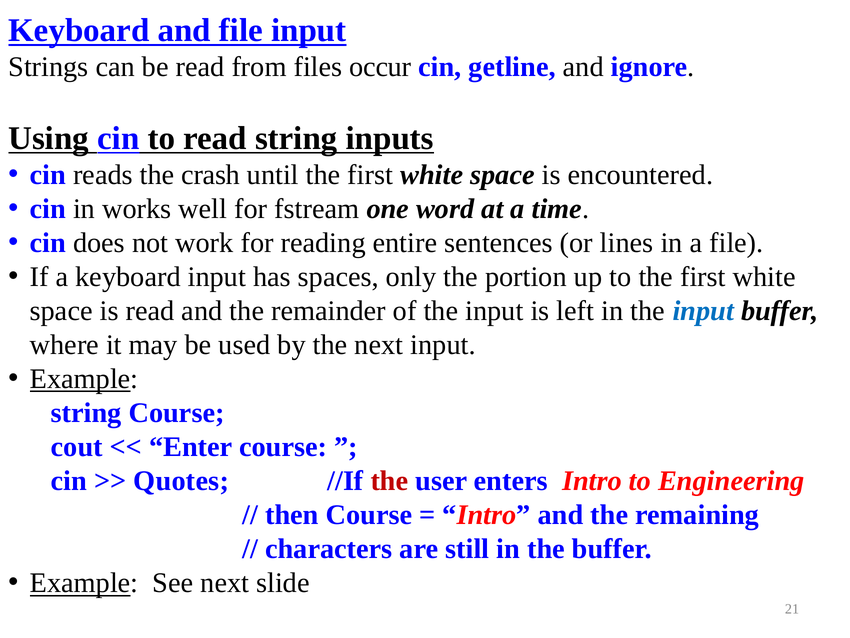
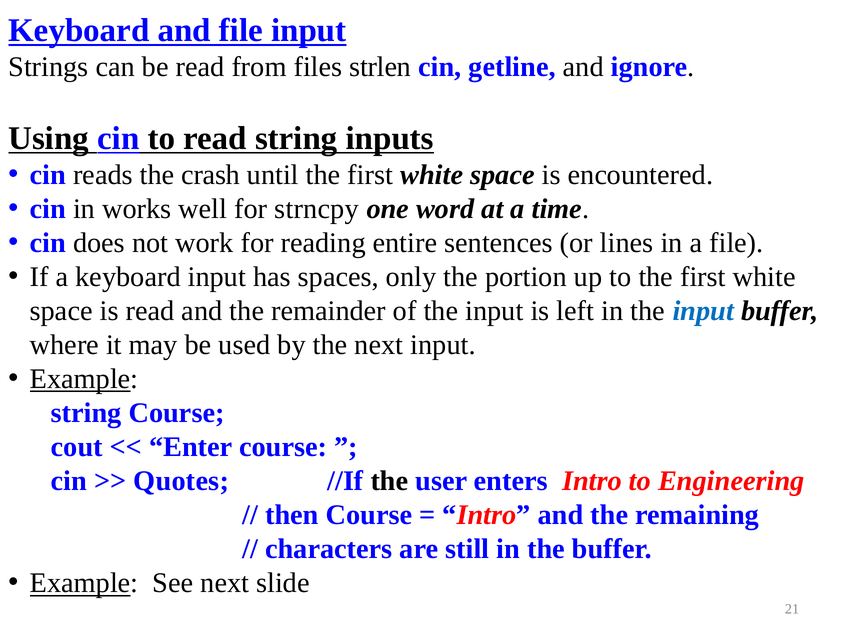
occur: occur -> strlen (380, 67)
fstream: fstream -> strncpy (317, 209)
the colour: red -> black (389, 481)
